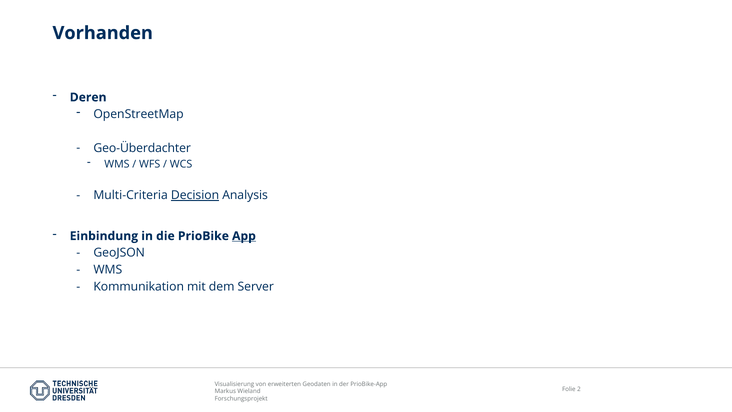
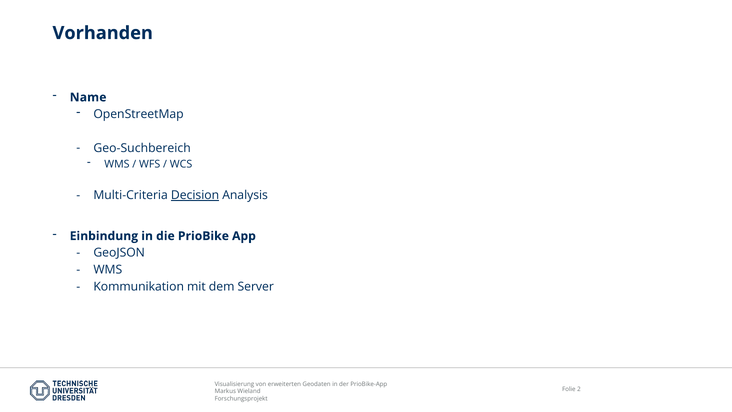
Deren: Deren -> Name (88, 97)
Geo-Überdachter: Geo-Überdachter -> Geo-Suchbereich (142, 148)
App underline: present -> none (244, 236)
